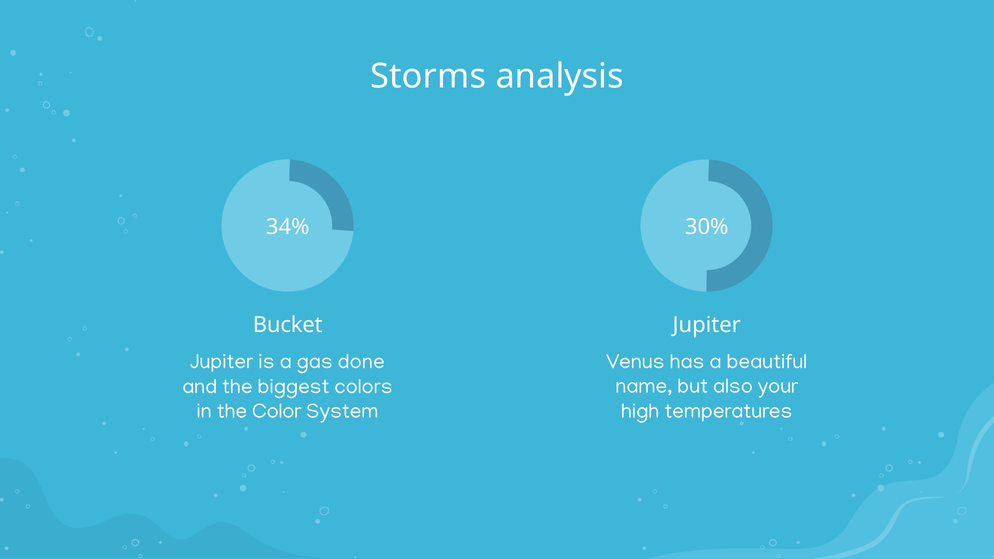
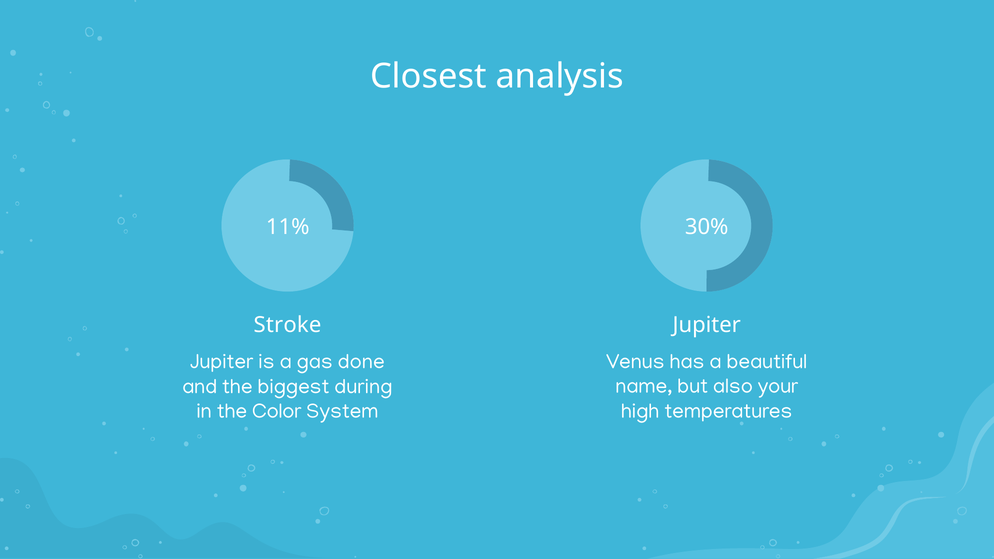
Storms: Storms -> Closest (428, 76)
34%: 34% -> 11% (288, 227)
Bucket: Bucket -> Stroke (287, 325)
colors: colors -> during (363, 386)
